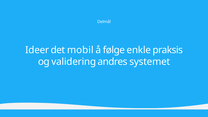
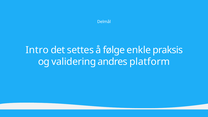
Ideer: Ideer -> Intro (37, 50)
mobil: mobil -> settes (80, 50)
systemet: systemet -> platform (150, 62)
